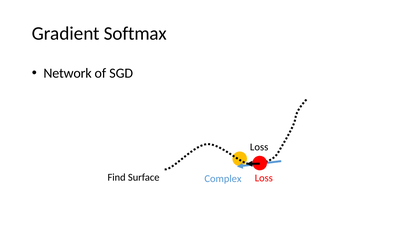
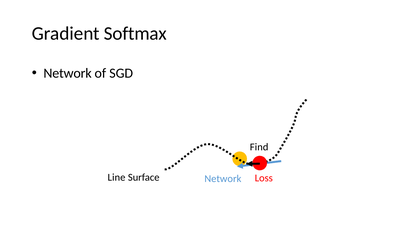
Loss: Loss -> Find (259, 147)
Find: Find -> Line (116, 178)
Complex: Complex -> Network (223, 179)
